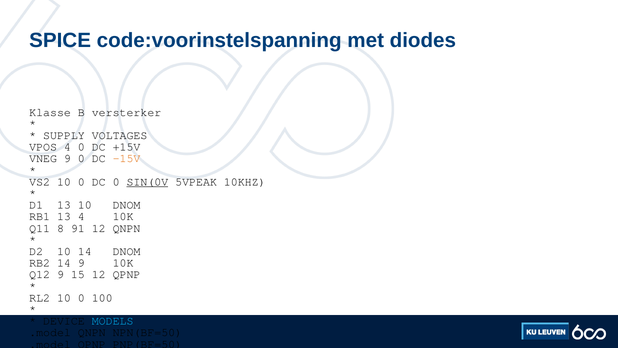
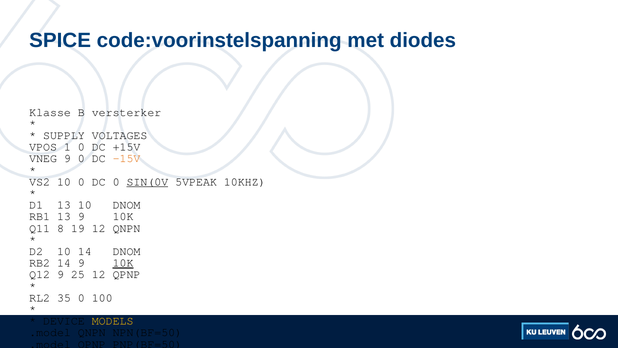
VPOS 4: 4 -> 1 (67, 147)
13 4: 4 -> 9 (81, 216)
91: 91 -> 19 (78, 228)
10K underline: none -> present (123, 263)
15: 15 -> 25 (78, 274)
RL2 10: 10 -> 35 (64, 298)
MODELS colour: light blue -> yellow (113, 321)
